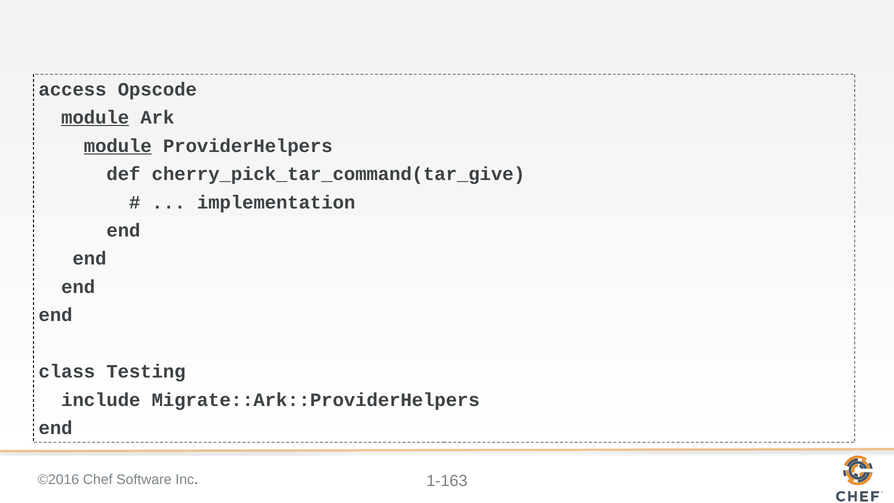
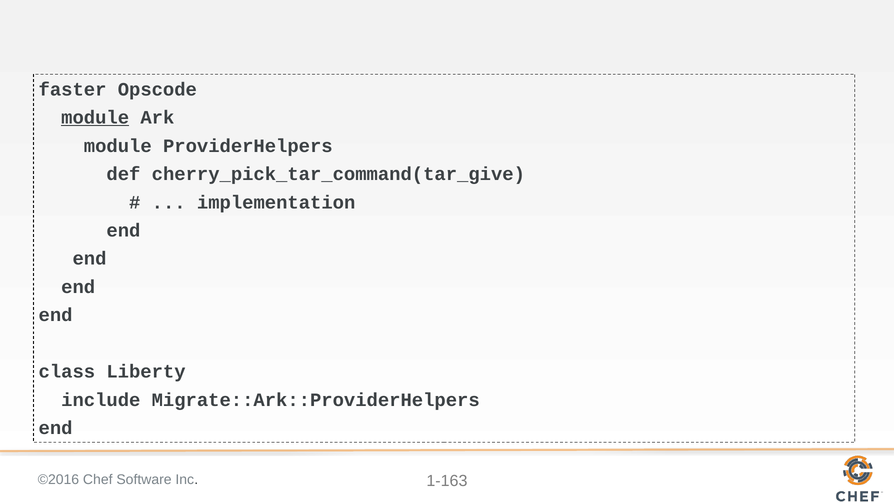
access: access -> faster (73, 89)
module underline: present -> none (118, 146)
Testing: Testing -> Liberty (146, 372)
